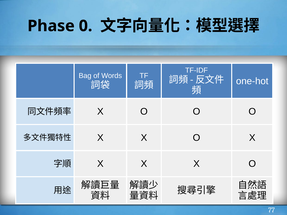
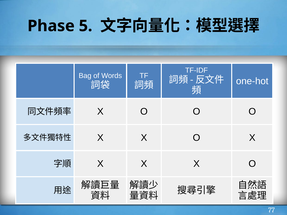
0: 0 -> 5 (86, 26)
